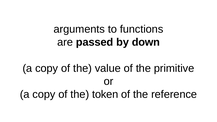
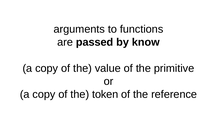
down: down -> know (146, 42)
